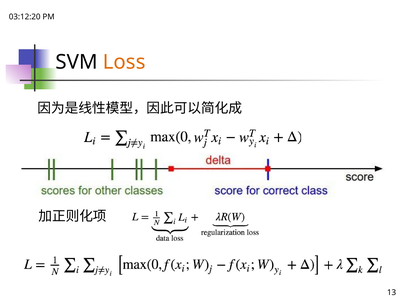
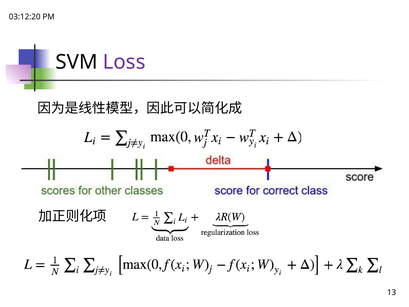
Loss colour: orange -> purple (124, 62)
